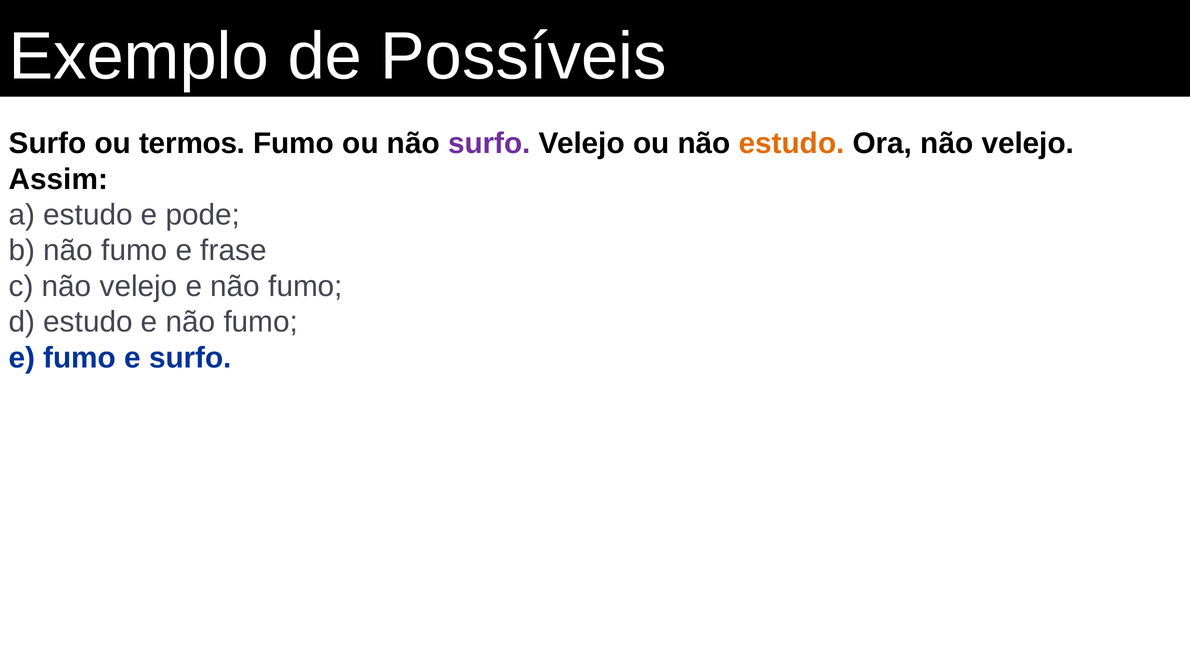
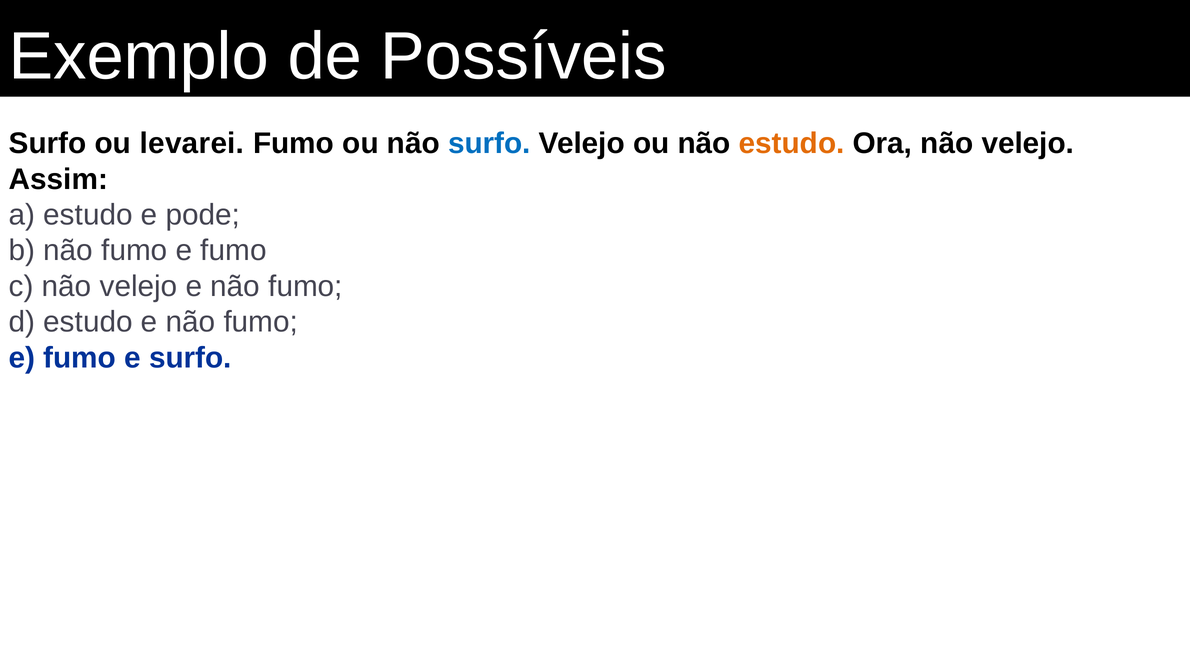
termos: termos -> levarei (192, 143)
surfo colour: purple -> blue (489, 143)
frase: frase -> fumo (234, 250)
